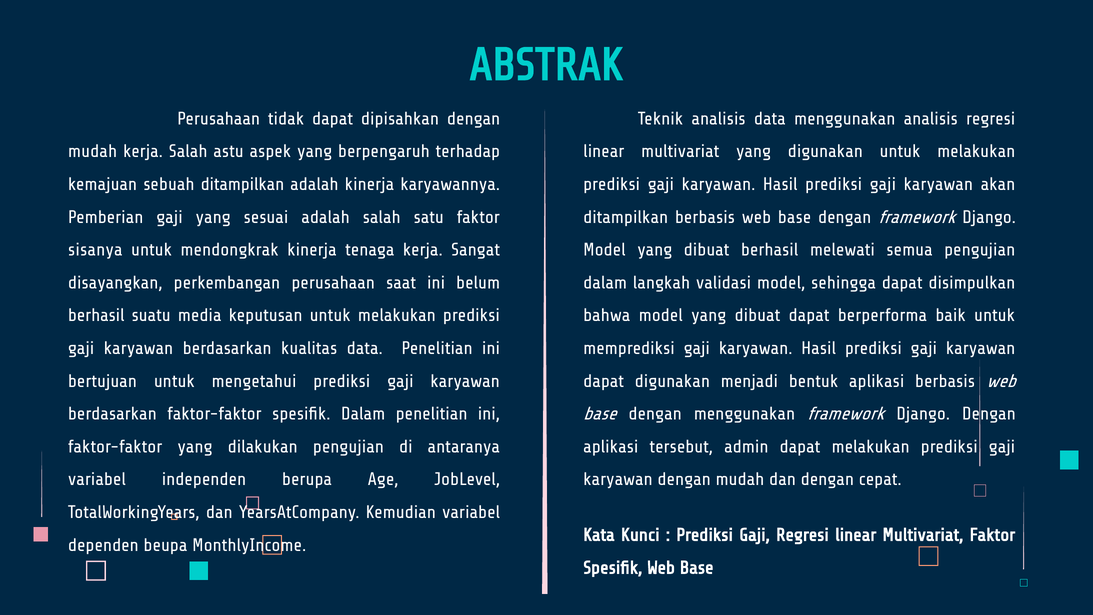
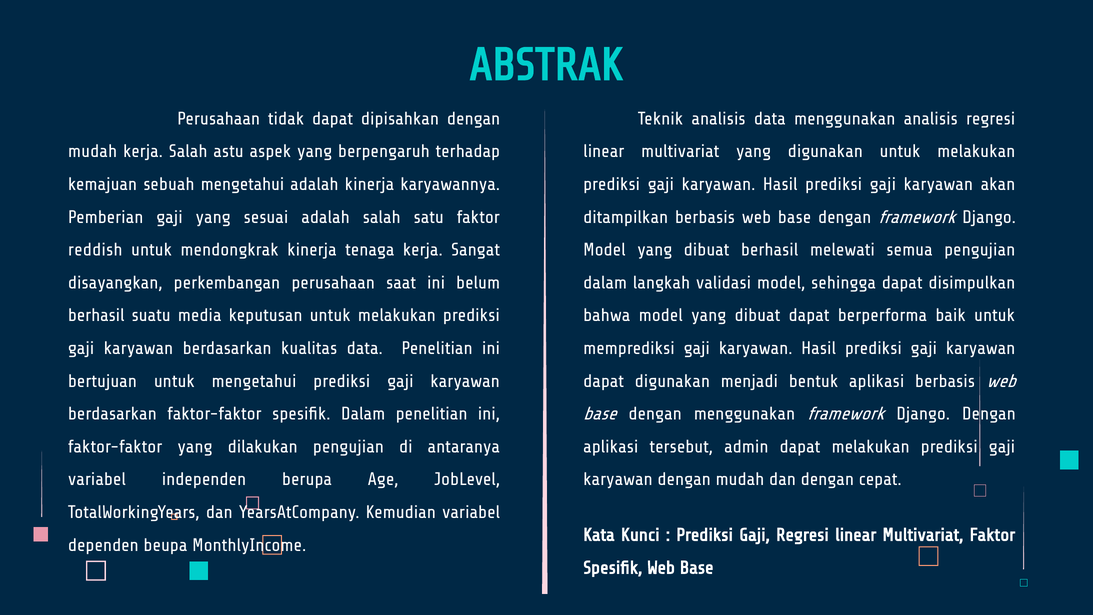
sebuah ditampilkan: ditampilkan -> mengetahui (242, 184)
sisanya: sisanya -> reddish (95, 250)
